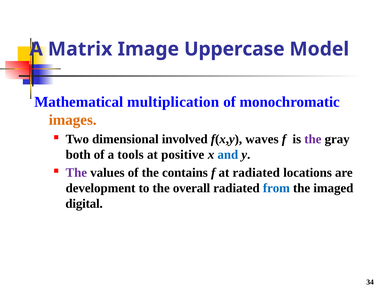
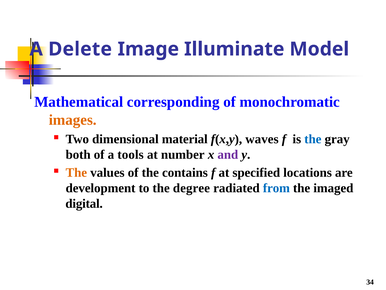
Matrix: Matrix -> Delete (80, 49)
Uppercase: Uppercase -> Illuminate (234, 49)
multiplication: multiplication -> corresponding (173, 102)
involved: involved -> material (185, 139)
the colour: purple -> blue (313, 139)
positive: positive -> number (183, 154)
and colour: blue -> purple (228, 154)
The colour: purple -> orange (76, 172)
at radiated: radiated -> specified (256, 172)
overall: overall -> degree (191, 188)
